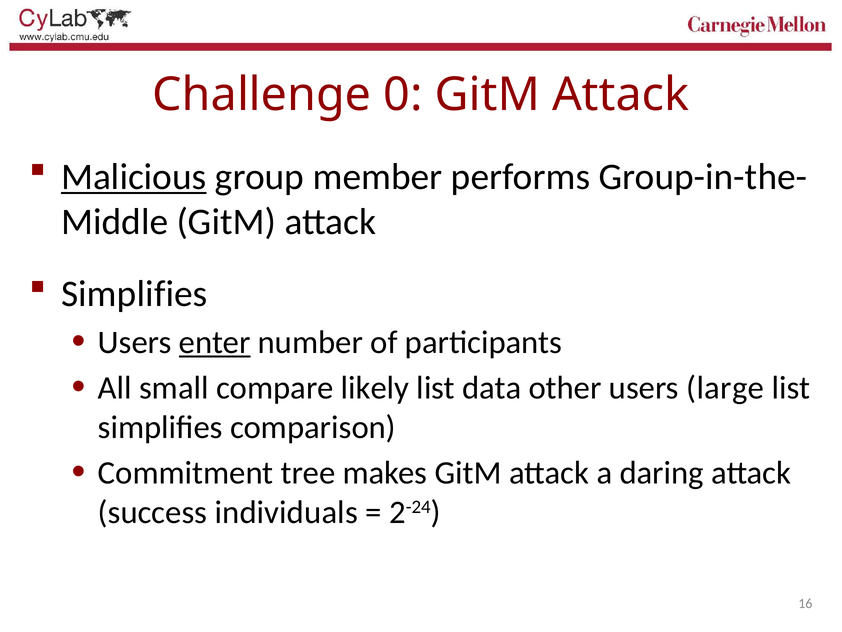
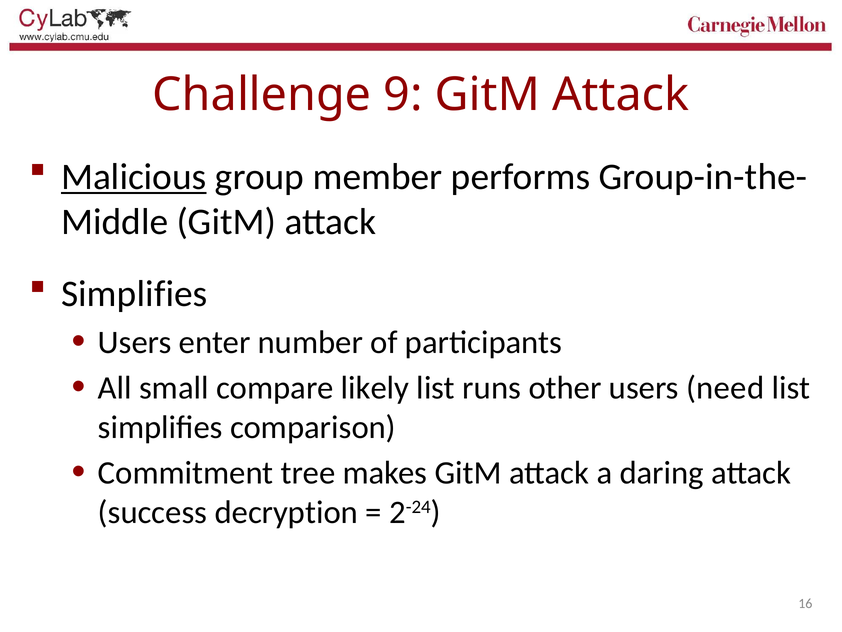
0: 0 -> 9 (403, 94)
enter underline: present -> none (215, 342)
data: data -> runs (492, 388)
large: large -> need (725, 388)
individuals: individuals -> decryption (286, 512)
